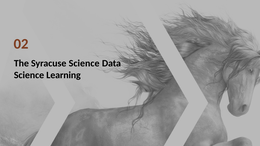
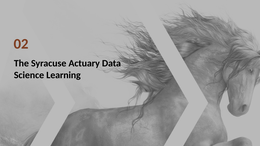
Syracuse Science: Science -> Actuary (84, 64)
